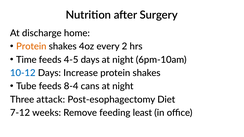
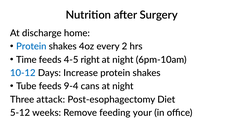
Protein colour: orange -> blue (31, 47)
4-5 days: days -> right (90, 60)
8-4: 8-4 -> 9-4 (71, 86)
7-12: 7-12 -> 5-12 (20, 113)
least: least -> your (142, 113)
